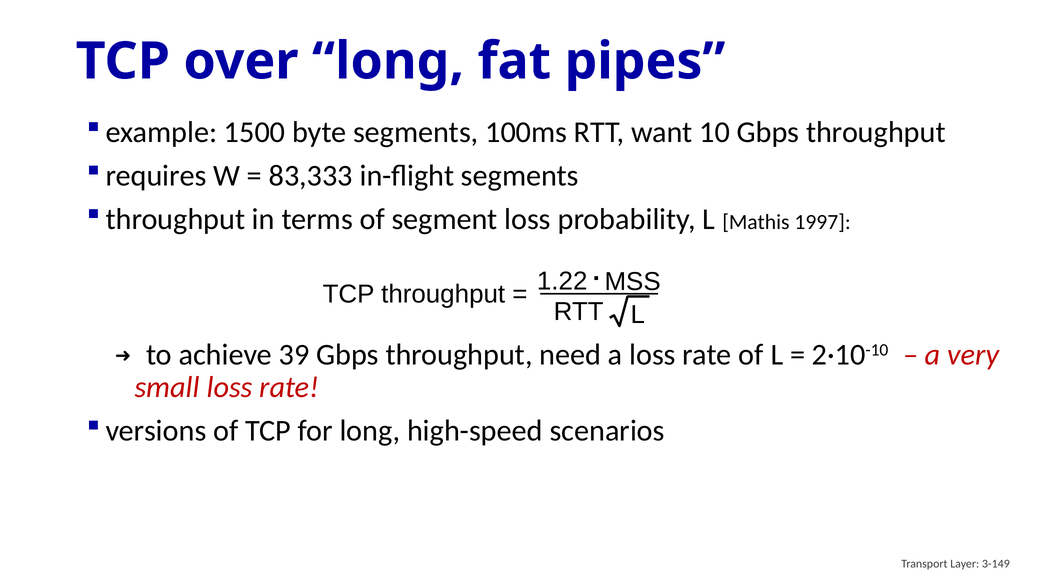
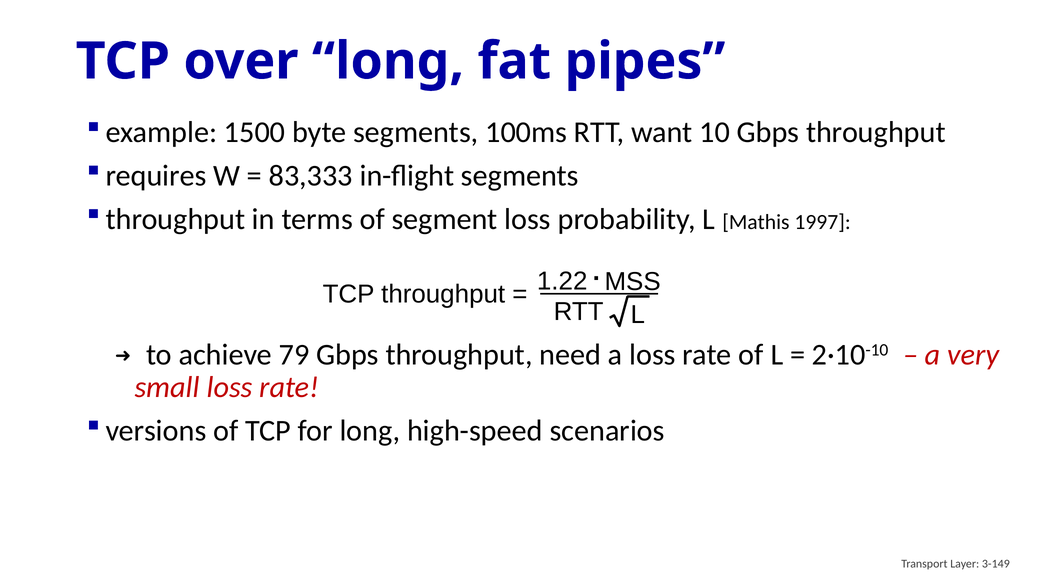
39: 39 -> 79 (294, 355)
